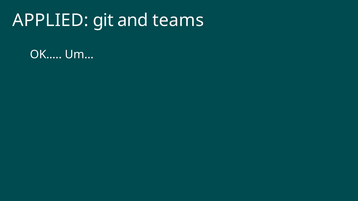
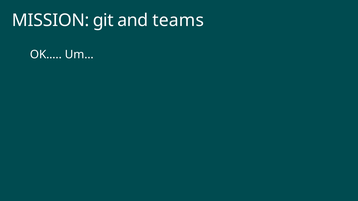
APPLIED: APPLIED -> MISSION (51, 21)
